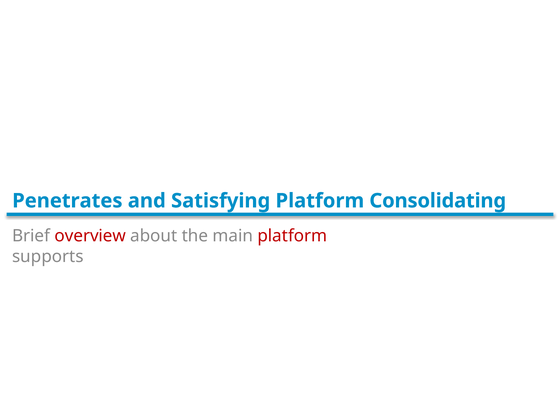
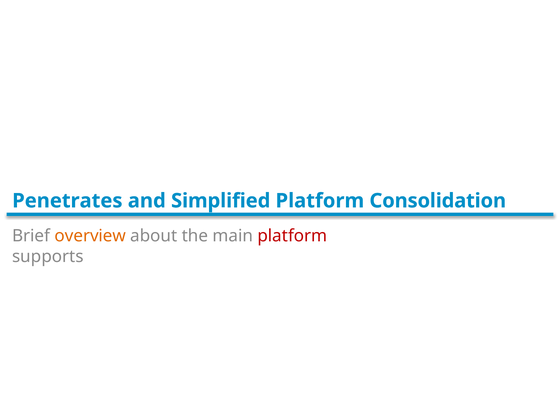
Satisfying: Satisfying -> Simplified (221, 201)
Consolidating: Consolidating -> Consolidation (438, 201)
overview colour: red -> orange (90, 236)
